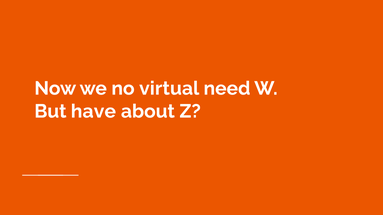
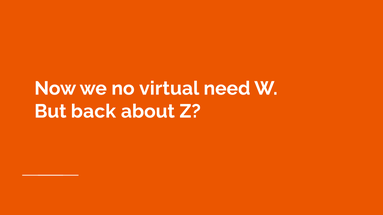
have: have -> back (93, 112)
